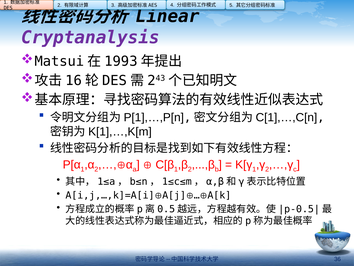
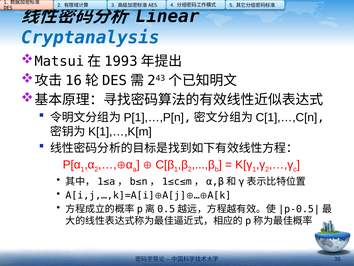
Cryptanalysis colour: purple -> blue (90, 38)
